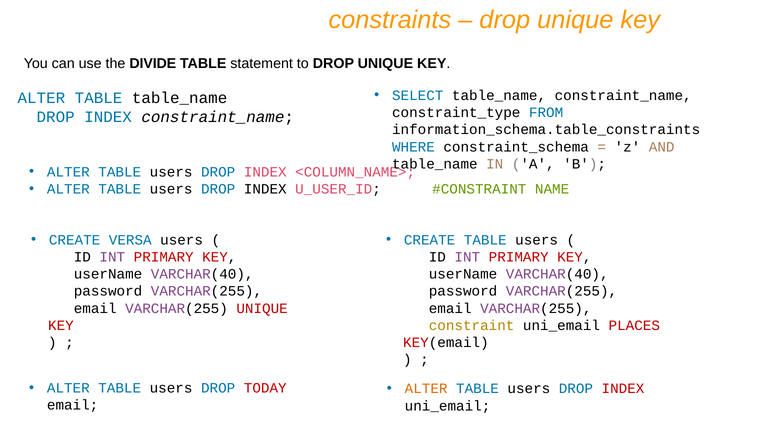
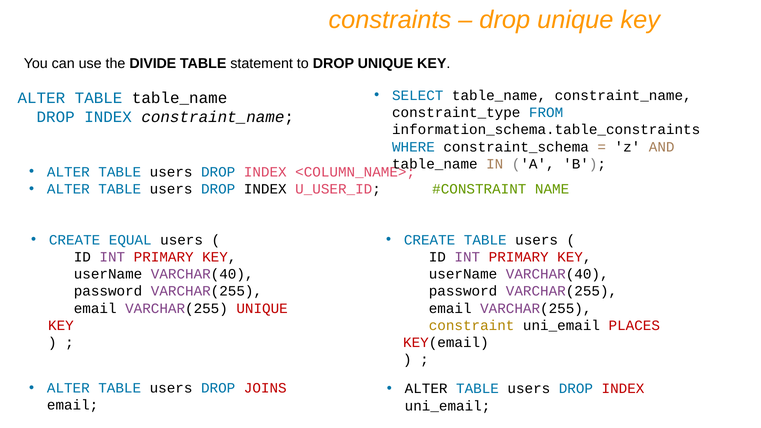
VERSA: VERSA -> EQUAL (130, 240)
TODAY: TODAY -> JOINS (265, 388)
ALTER colour: orange -> black (426, 389)
